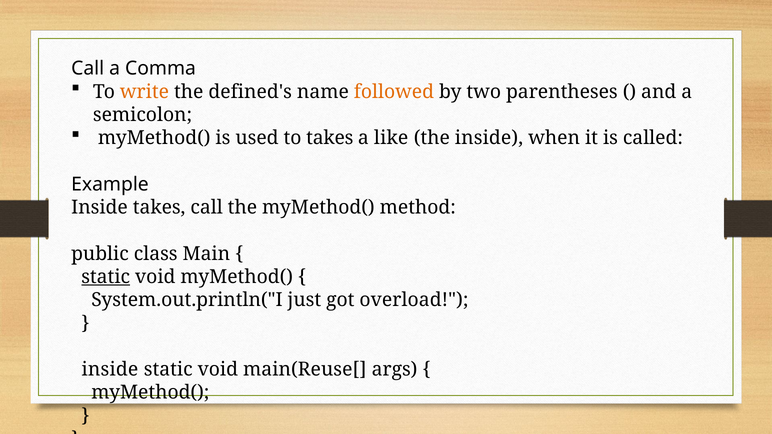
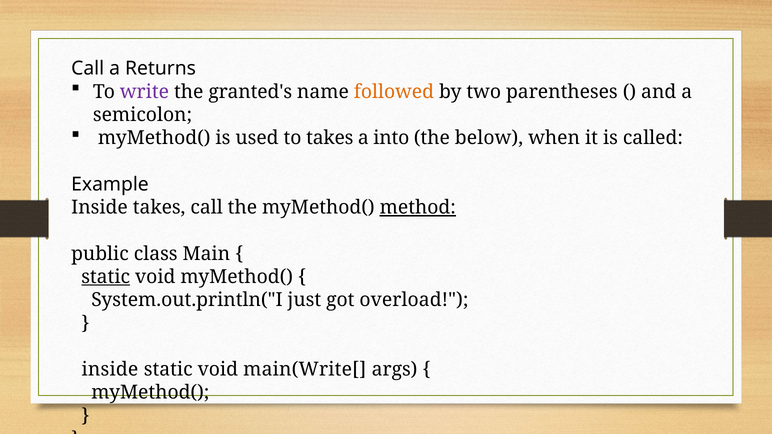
Comma: Comma -> Returns (161, 69)
write colour: orange -> purple (144, 92)
defined's: defined's -> granted's (250, 92)
like: like -> into (391, 138)
the inside: inside -> below (489, 138)
method underline: none -> present (418, 208)
main(Reuse[: main(Reuse[ -> main(Write[ (305, 370)
